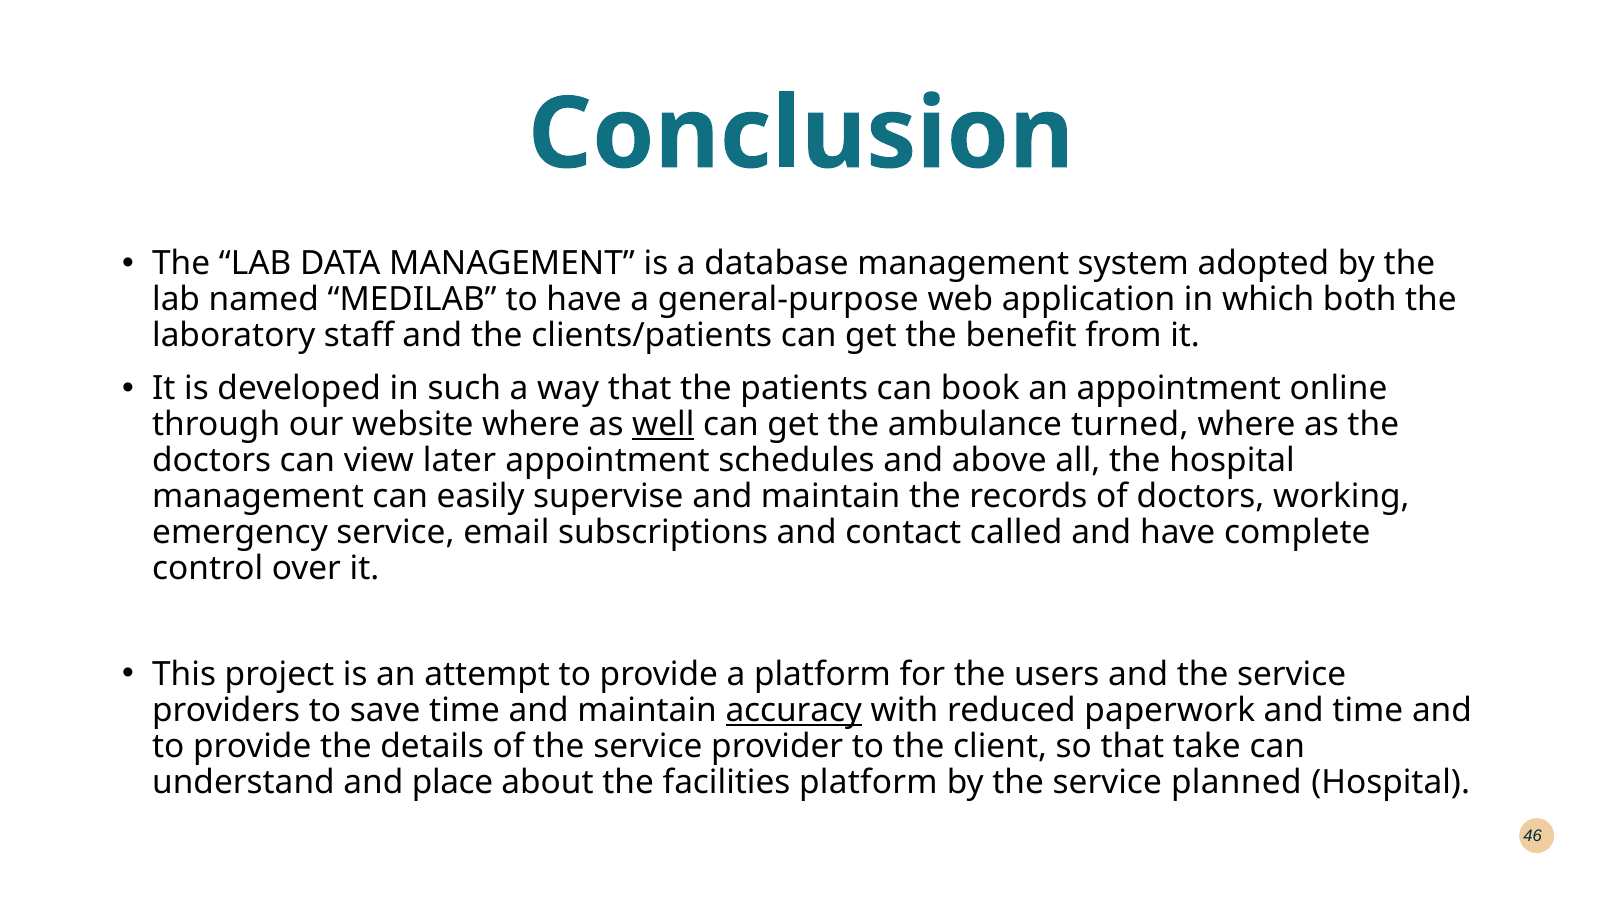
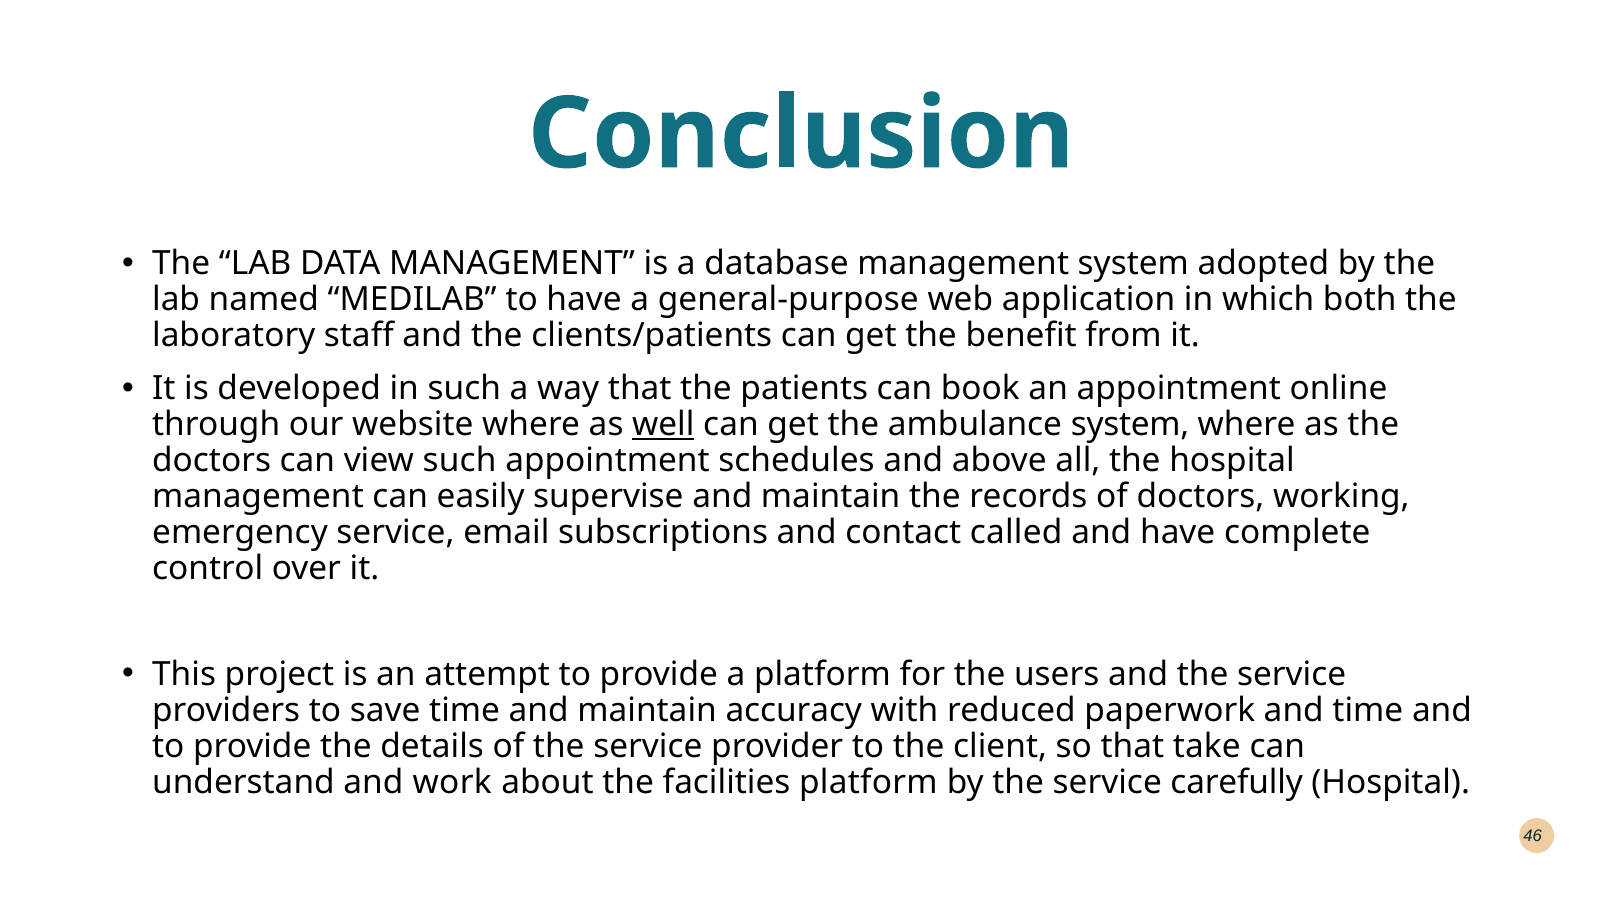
ambulance turned: turned -> system (1130, 425)
view later: later -> such (460, 461)
accuracy underline: present -> none (794, 710)
place: place -> work (452, 782)
planned: planned -> carefully (1237, 782)
